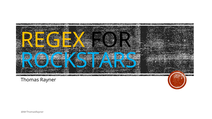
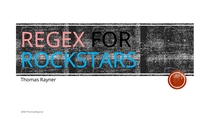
REGEX colour: yellow -> pink (53, 40)
